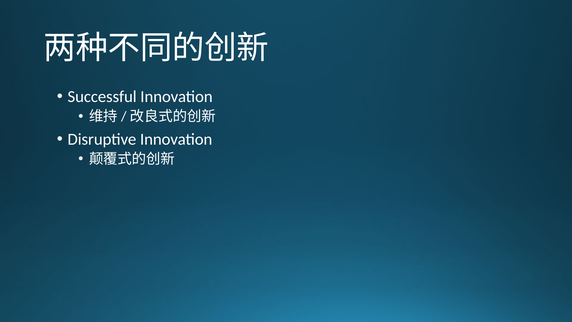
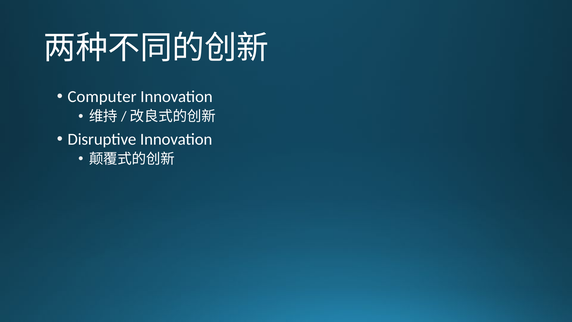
Successful: Successful -> Computer (102, 97)
